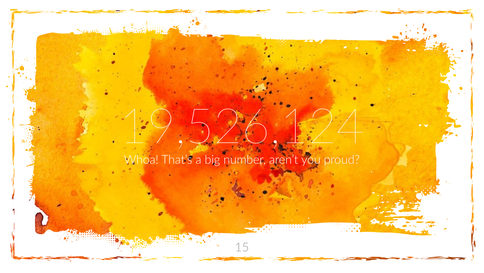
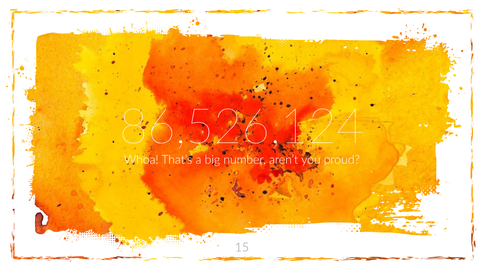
19,526,124: 19,526,124 -> 86,526,124 (242, 127)
